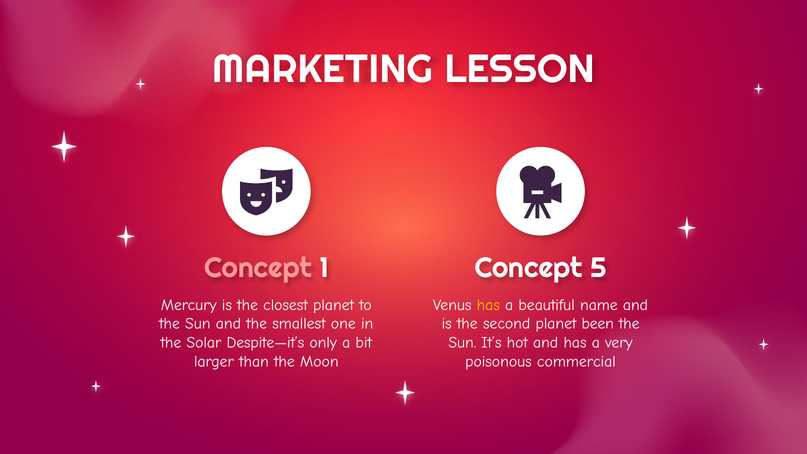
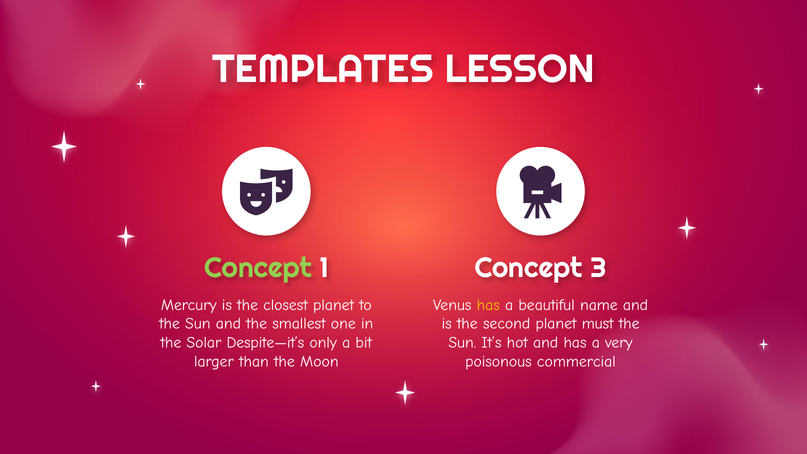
MARKETING: MARKETING -> TEMPLATES (323, 69)
Concept colour: pink -> light green (258, 268)
5: 5 -> 3 (598, 268)
been: been -> must (598, 324)
